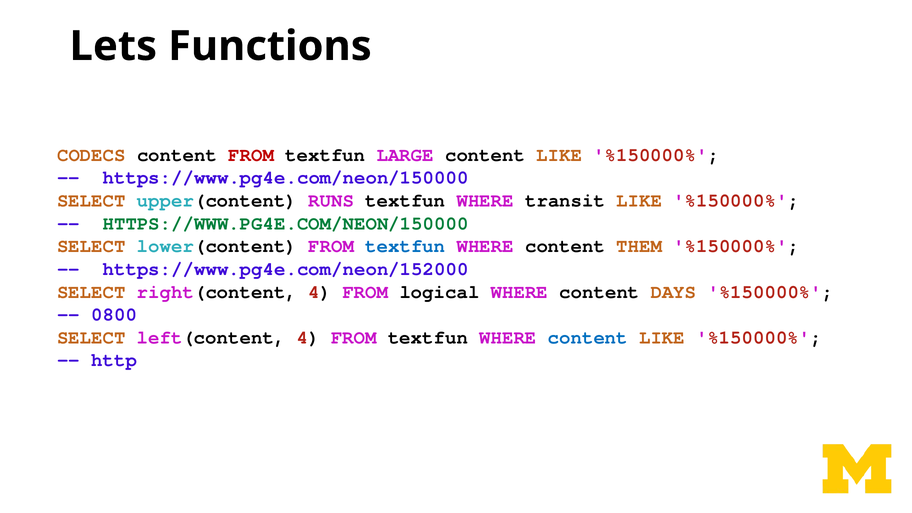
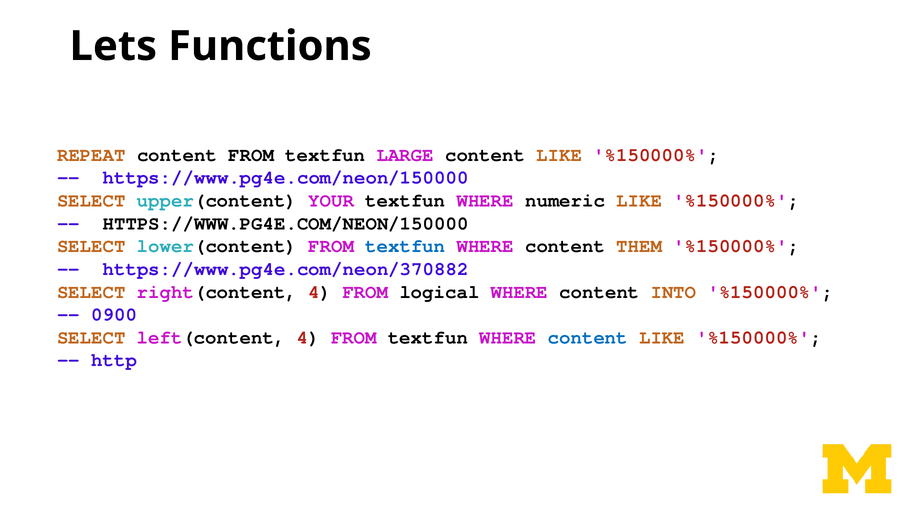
CODECS: CODECS -> REPEAT (91, 155)
FROM colour: red -> black (251, 155)
RUNS: RUNS -> YOUR (331, 201)
transit: transit -> numeric (565, 201)
HTTPS://WWW.PG4E.COM/NEON/150000 colour: green -> black (286, 223)
https://www.pg4e.com/neon/152000: https://www.pg4e.com/neon/152000 -> https://www.pg4e.com/neon/370882 (286, 269)
DAYS: DAYS -> INTO (673, 292)
0800: 0800 -> 0900 (114, 315)
